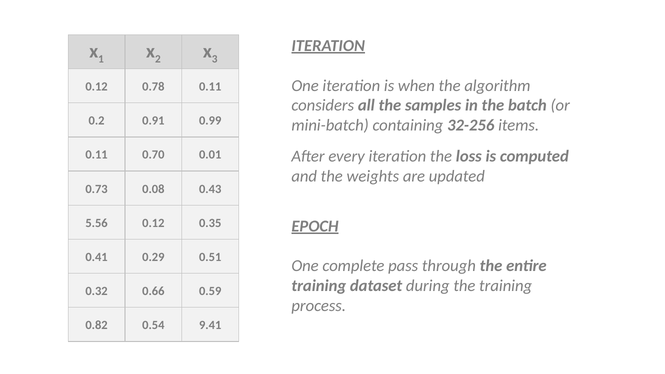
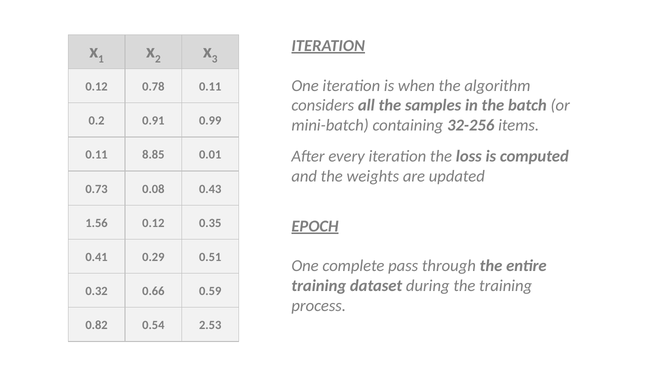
0.70: 0.70 -> 8.85 (153, 155)
5.56: 5.56 -> 1.56 (97, 223)
9.41: 9.41 -> 2.53 (210, 325)
